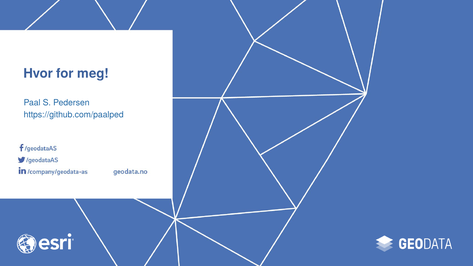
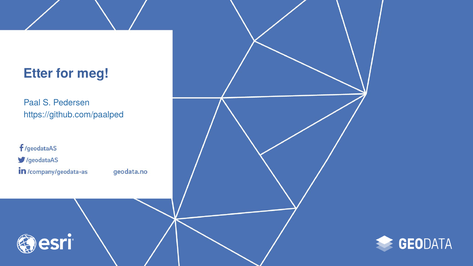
Hvor: Hvor -> Etter (38, 74)
